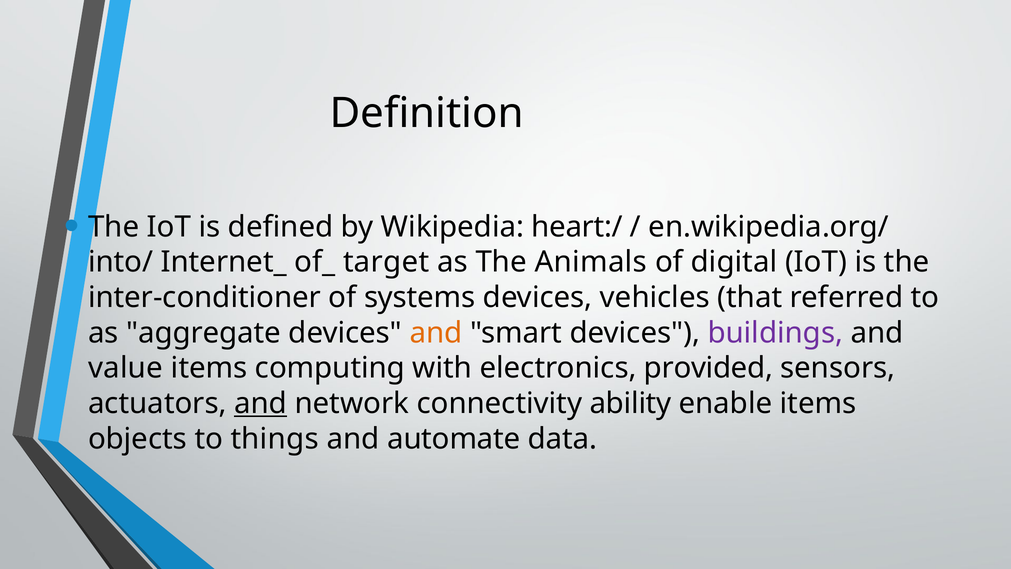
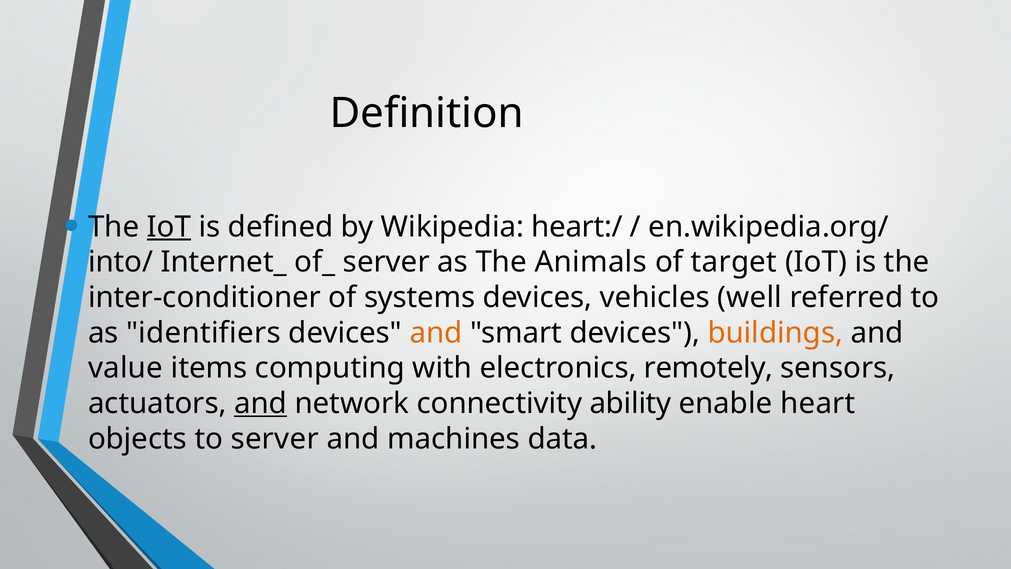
IoT underline: none -> present (169, 227)
of_ target: target -> server (386, 262)
digital: digital -> target (734, 262)
that: that -> well (750, 297)
aggregate: aggregate -> identifiers (203, 333)
buildings colour: purple -> orange (775, 333)
provided: provided -> remotely (708, 368)
enable items: items -> heart (818, 403)
to things: things -> server (275, 439)
automate: automate -> machines (454, 439)
